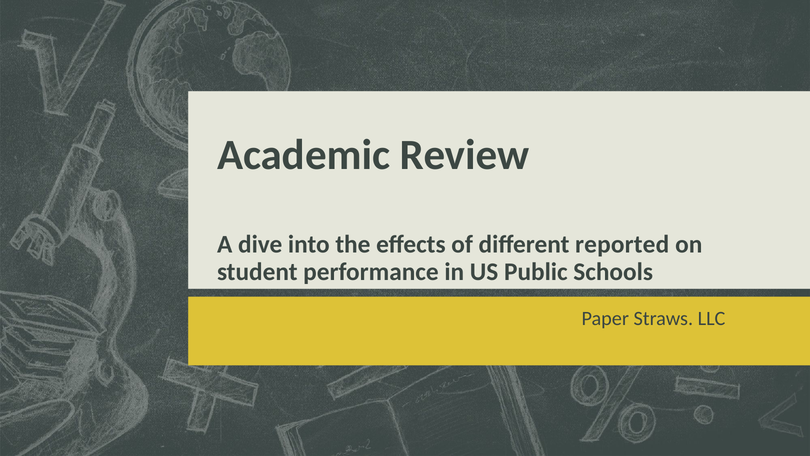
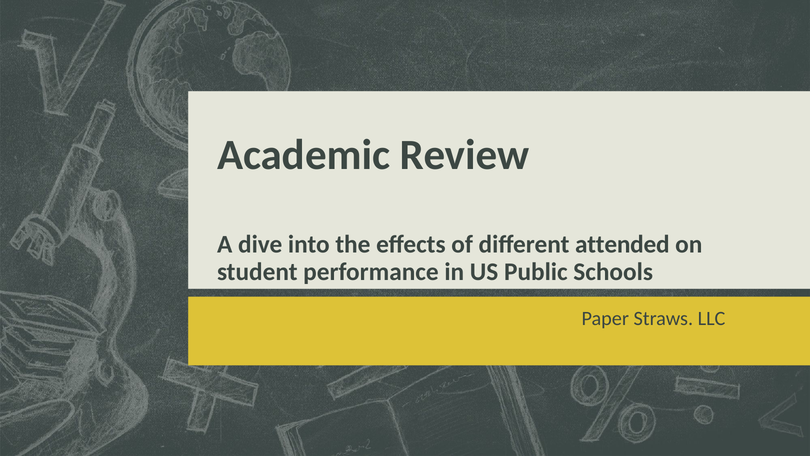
reported: reported -> attended (622, 244)
